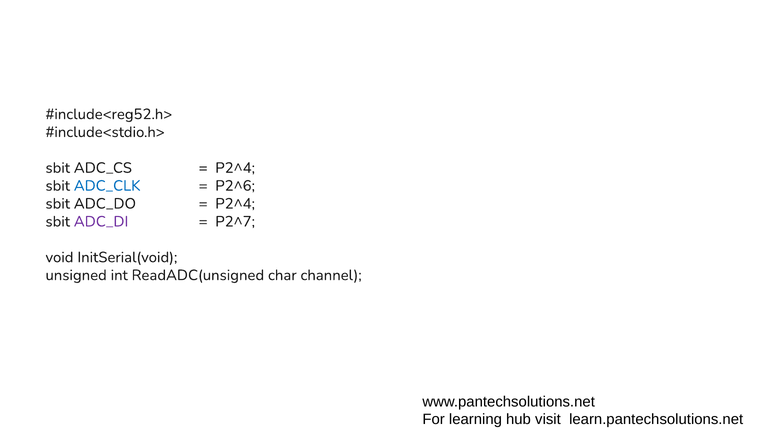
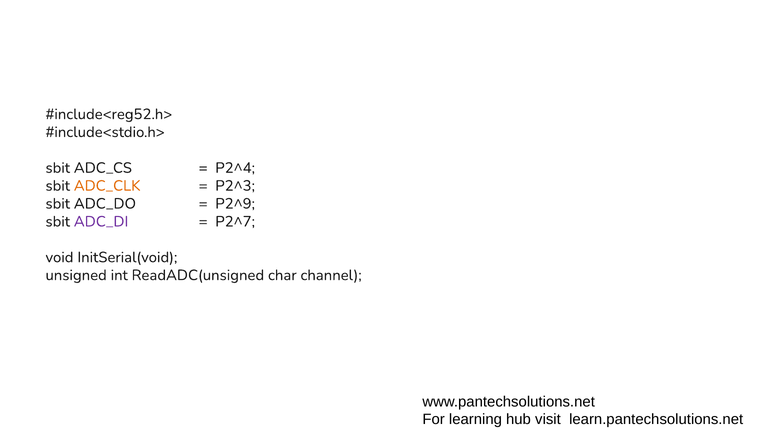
ADC_CLK colour: blue -> orange (107, 186)
P2^6: P2^6 -> P2^3 (235, 186)
P2^4: P2^4 -> P2^9 (235, 204)
